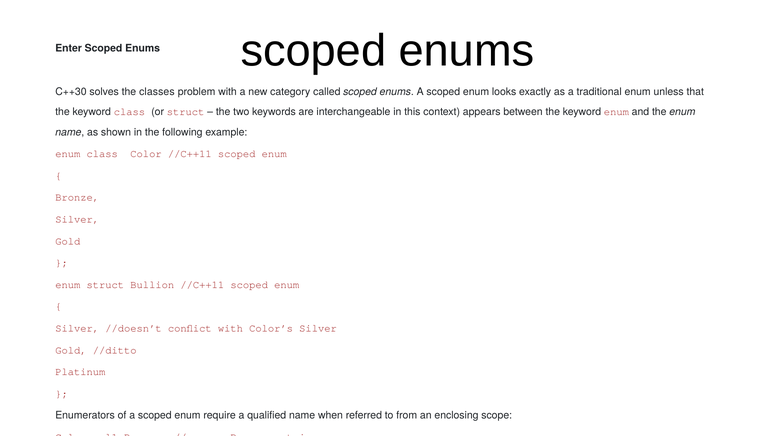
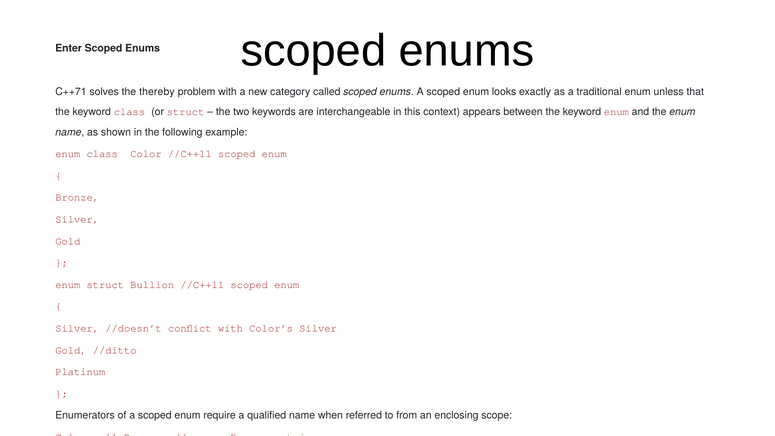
C++30: C++30 -> C++71 (71, 92)
classes: classes -> thereby (157, 92)
